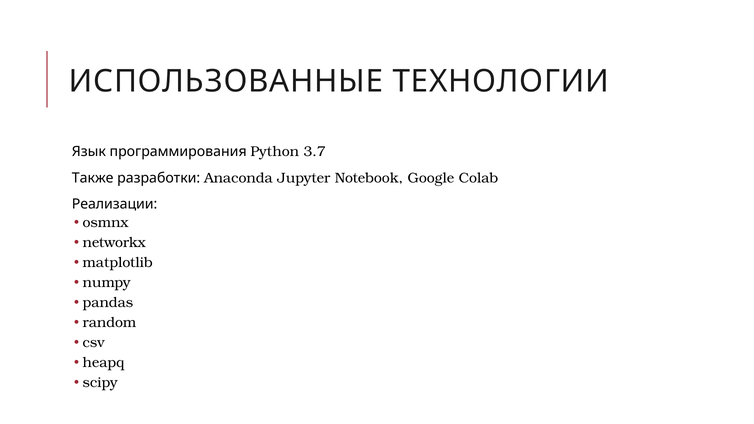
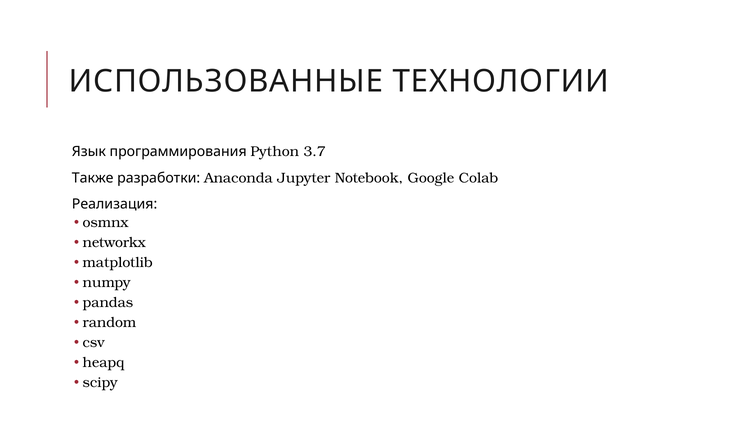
Реализации: Реализации -> Реализация (115, 204)
